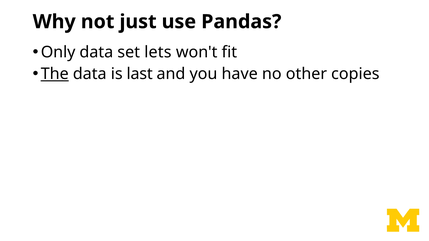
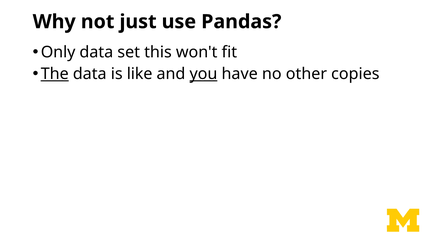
lets: lets -> this (158, 52)
last: last -> like (140, 74)
you underline: none -> present (203, 74)
